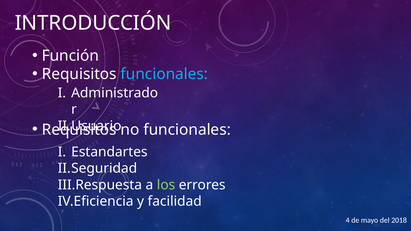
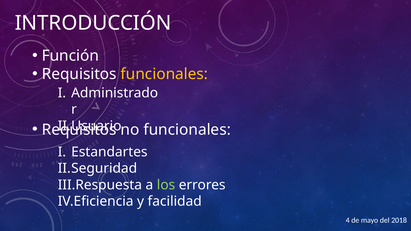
funcionales colour: light blue -> yellow (164, 74)
